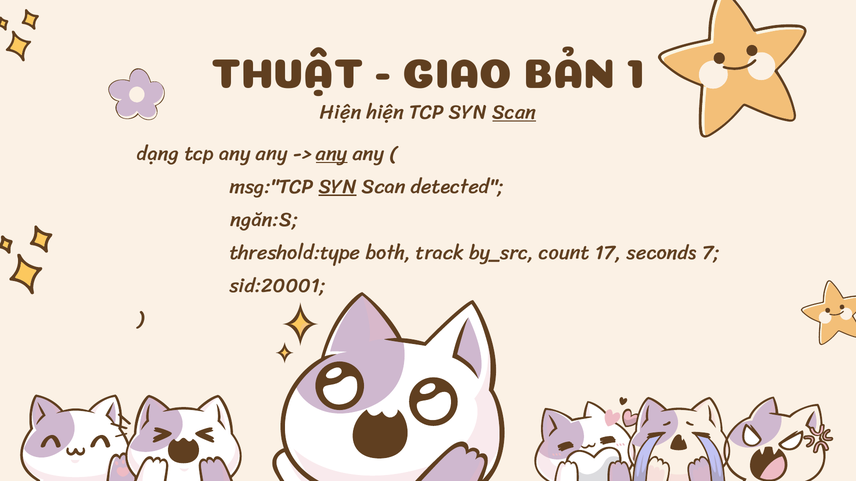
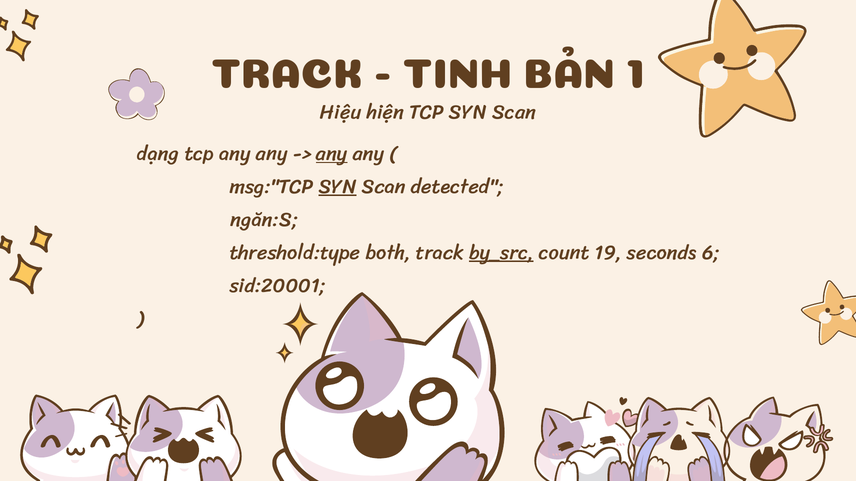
THUẬT: THUẬT -> TRACK (287, 74)
GIAO: GIAO -> TINH (457, 74)
Hiện: Hiện -> Hiệu (341, 112)
Scan underline: present -> none (514, 112)
by_src underline: none -> present (501, 253)
17: 17 -> 19 (608, 253)
7: 7 -> 6 (711, 253)
